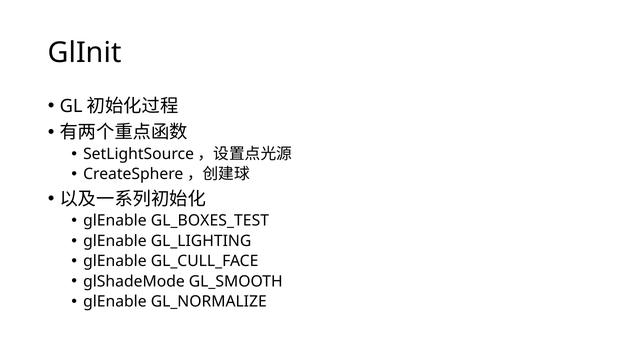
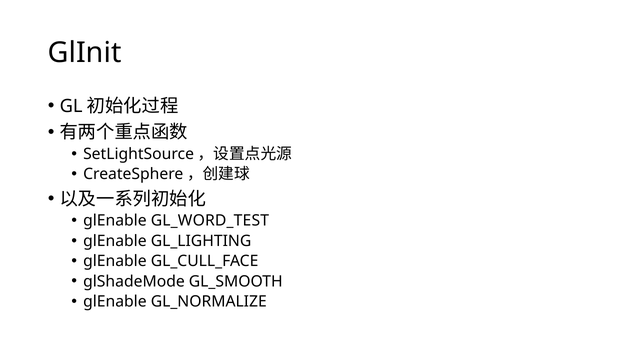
GL_BOXES_TEST: GL_BOXES_TEST -> GL_WORD_TEST (210, 221)
